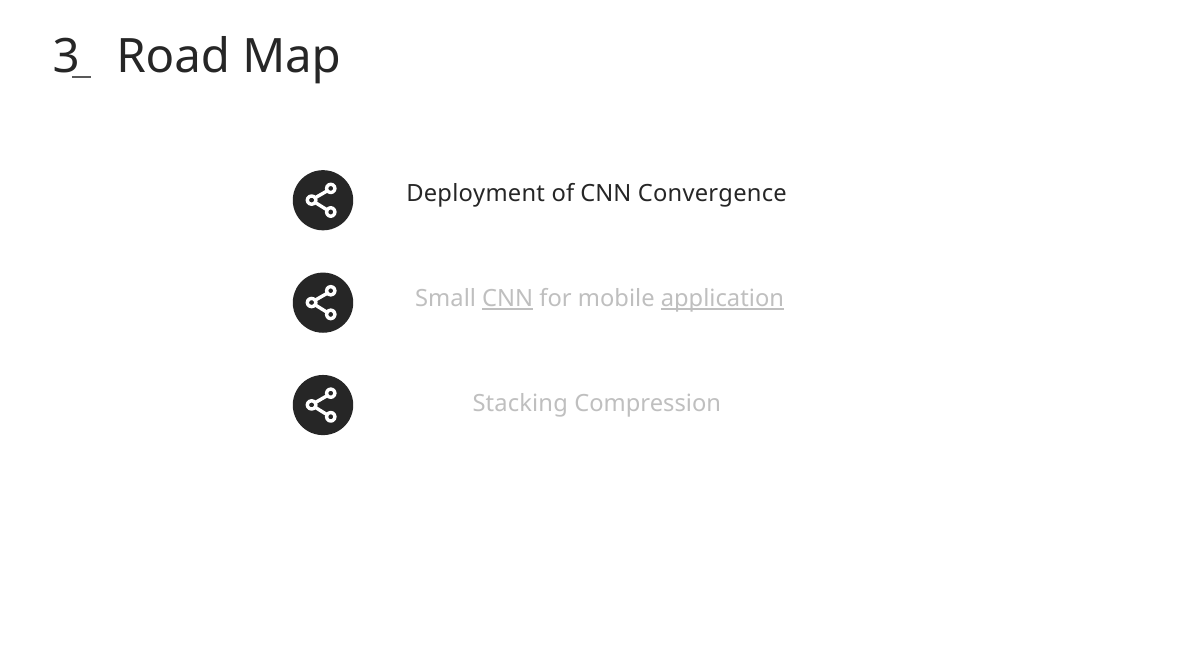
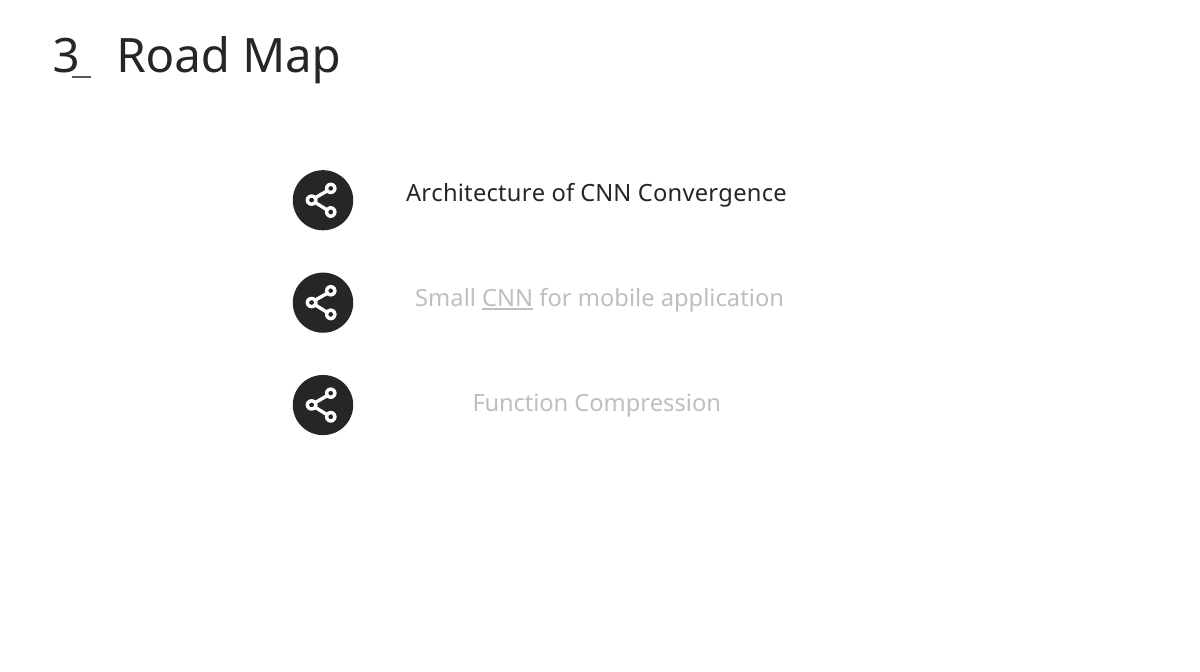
Deployment: Deployment -> Architecture (476, 194)
application underline: present -> none (722, 299)
Stacking: Stacking -> Function (520, 404)
